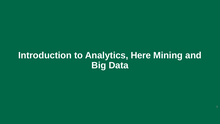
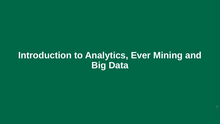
Here: Here -> Ever (141, 55)
